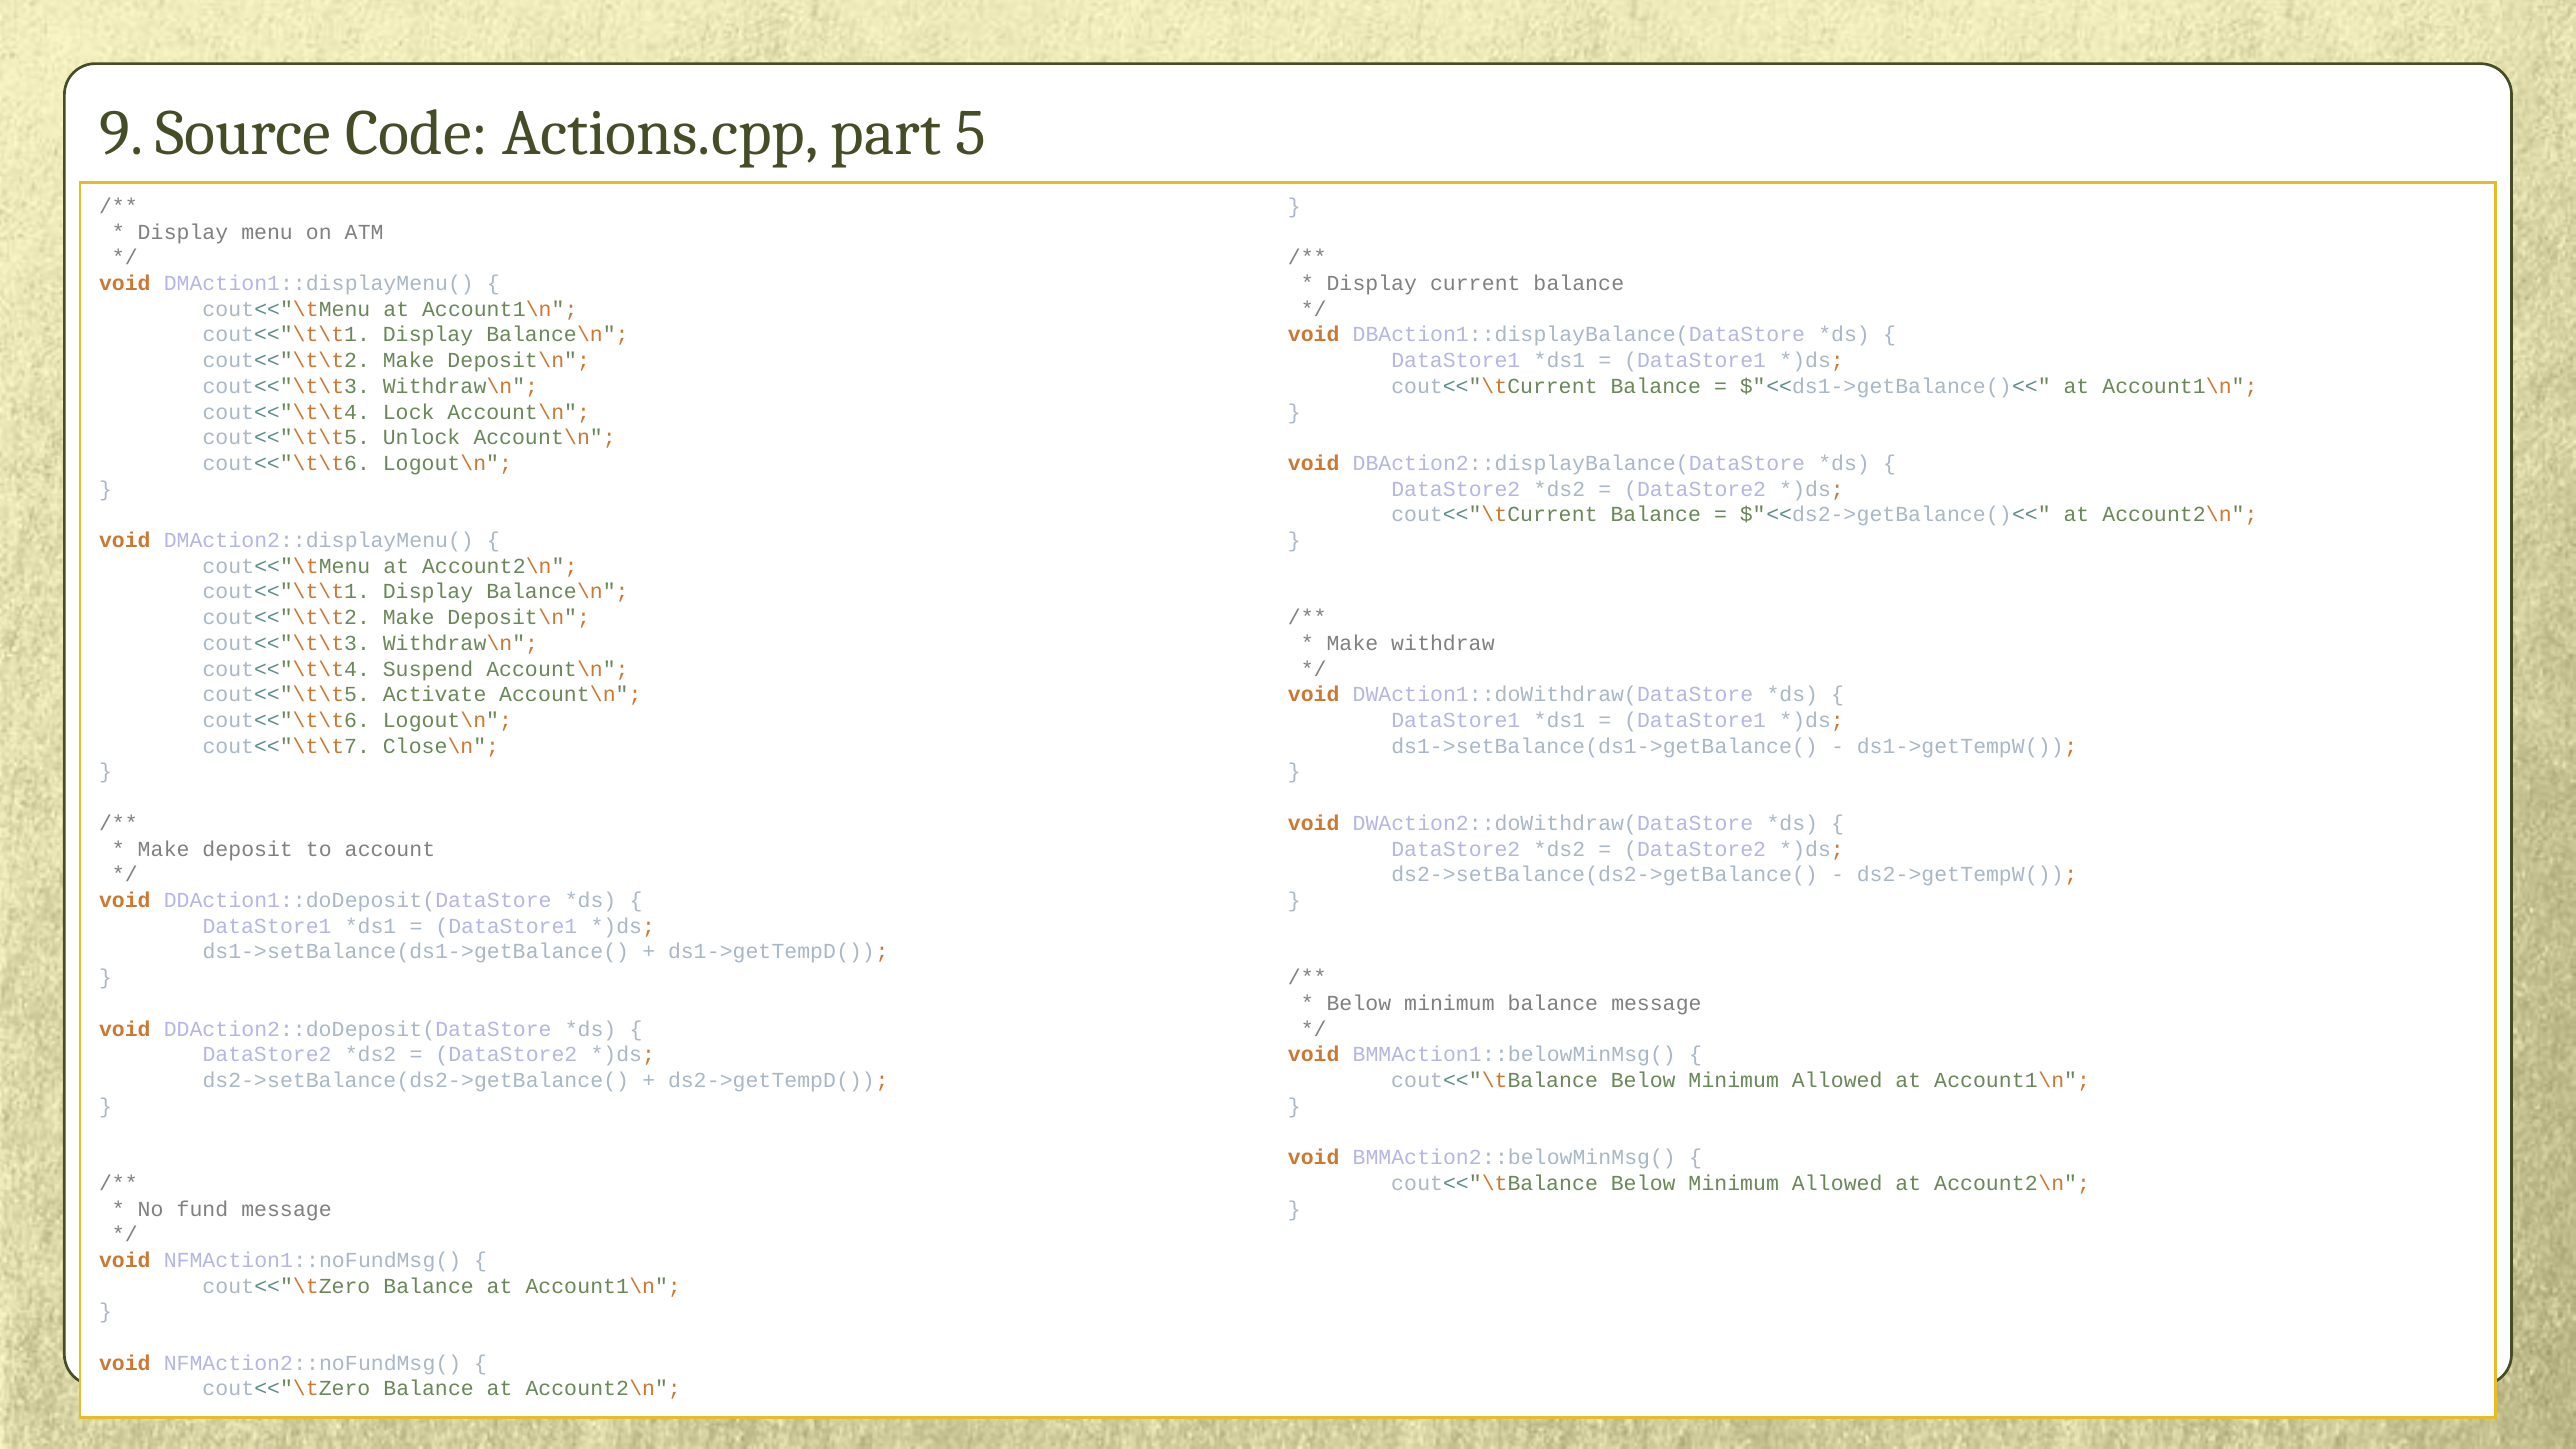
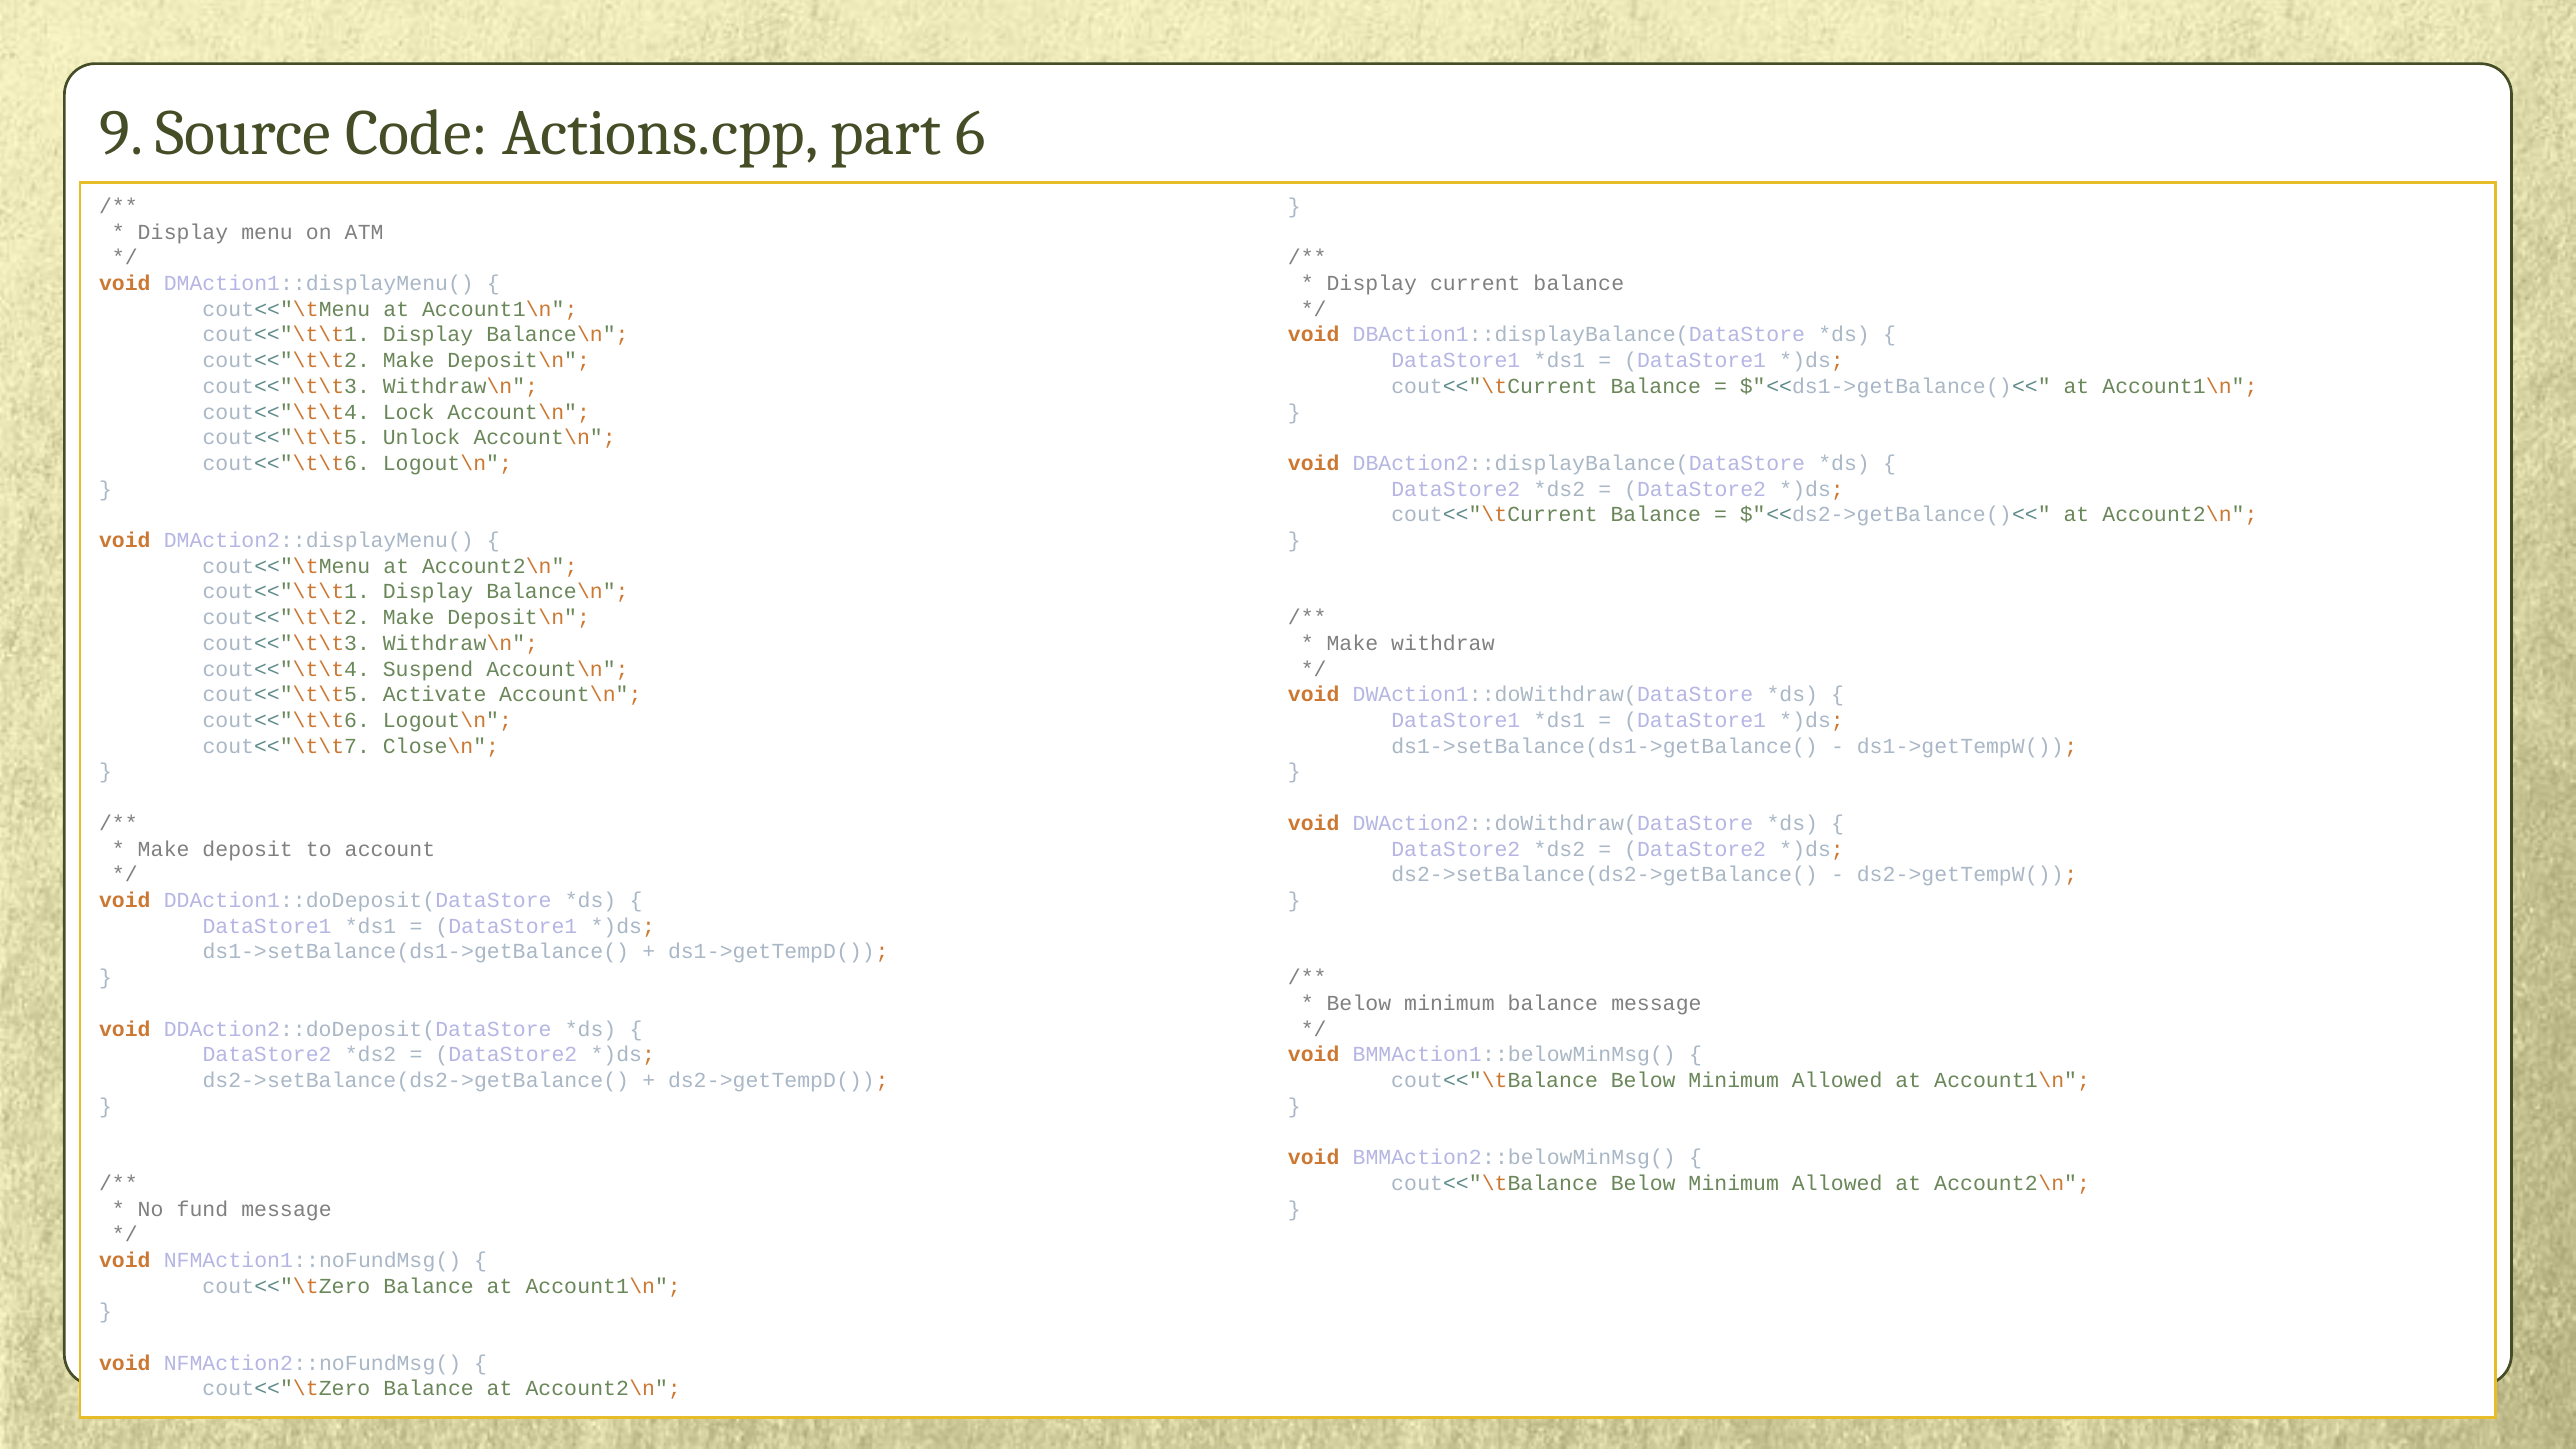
5: 5 -> 6 (971, 133)
